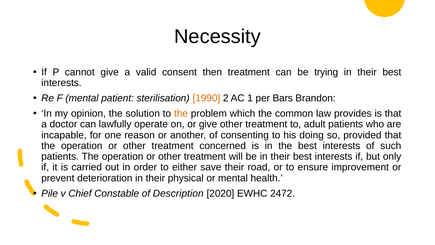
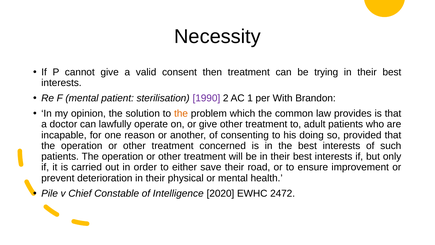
1990 colour: orange -> purple (206, 98)
Bars: Bars -> With (283, 98)
Description: Description -> Intelligence (178, 193)
